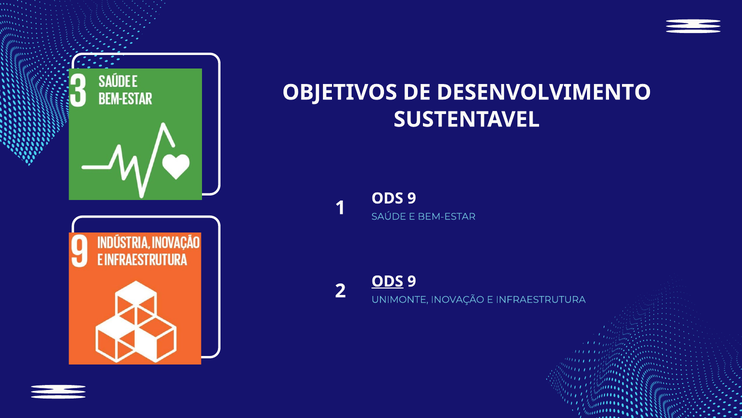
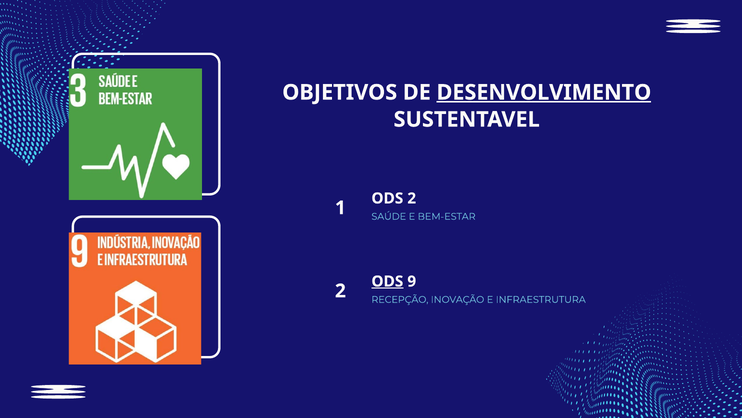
DESENVOLVIMENTO underline: none -> present (544, 92)
9: 9 -> 2 (412, 198)
UNIMONTE: UNIMONTE -> RECEPÇÃO (400, 299)
